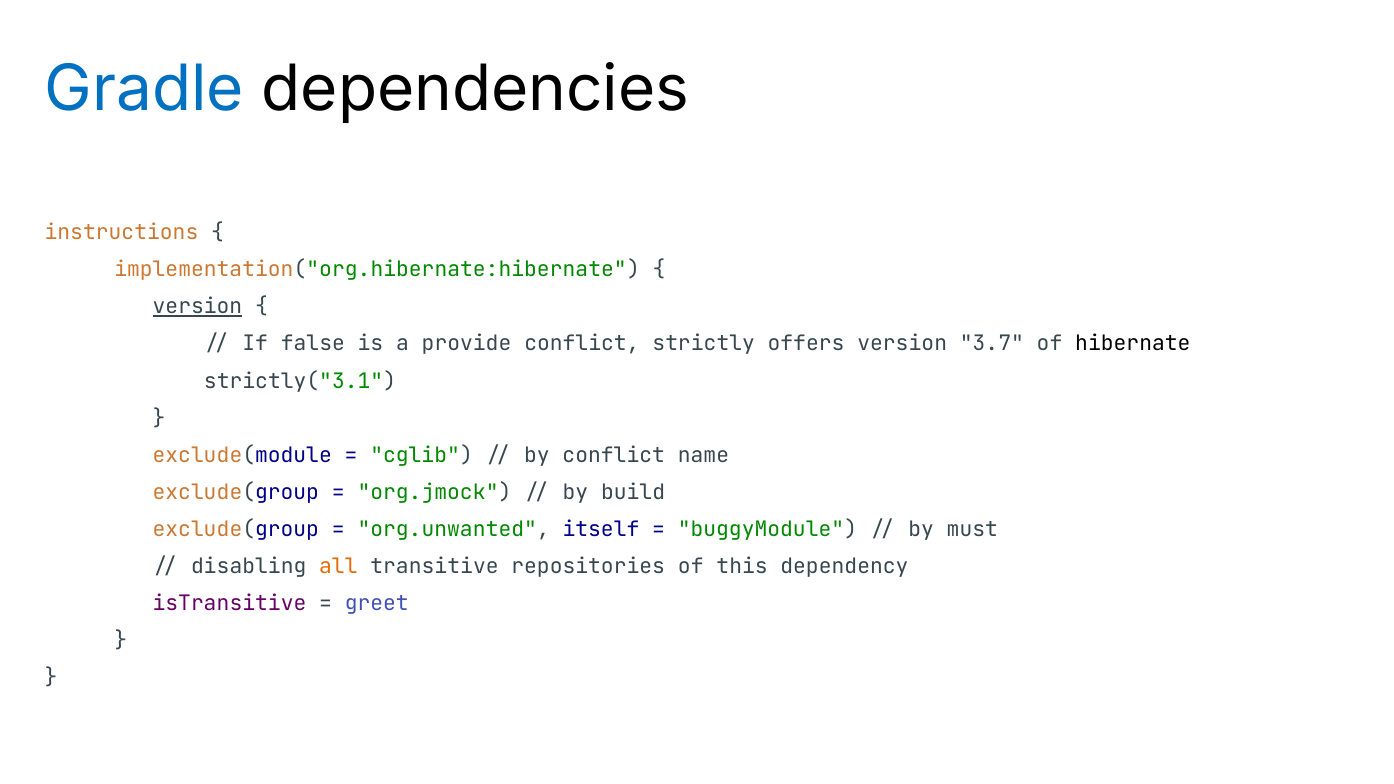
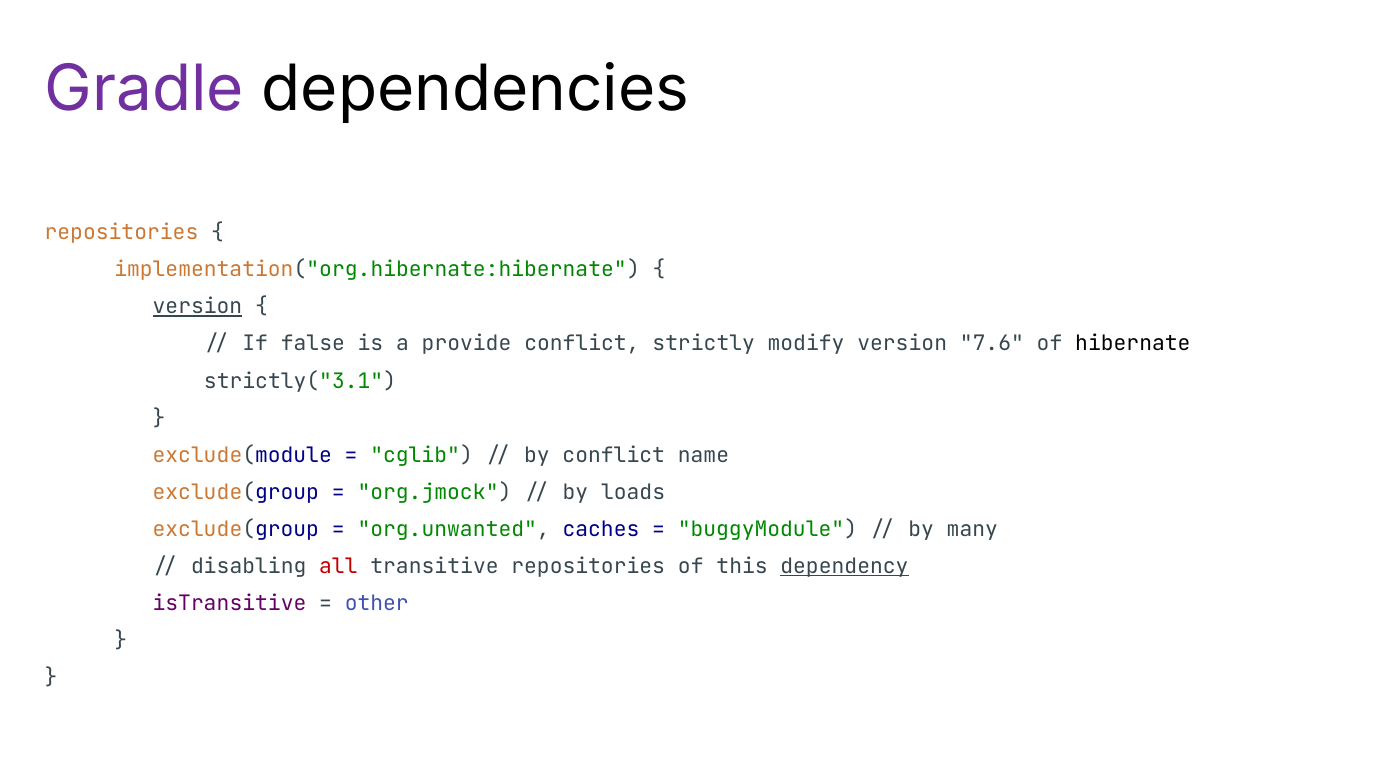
Gradle colour: blue -> purple (144, 90)
instructions: instructions -> repositories (121, 233)
offers: offers -> modify (806, 344)
3.7: 3.7 -> 7.6 (992, 344)
build: build -> loads (633, 492)
itself: itself -> caches (601, 529)
must: must -> many (972, 529)
all colour: orange -> red (338, 567)
dependency underline: none -> present (844, 567)
greet: greet -> other (377, 604)
